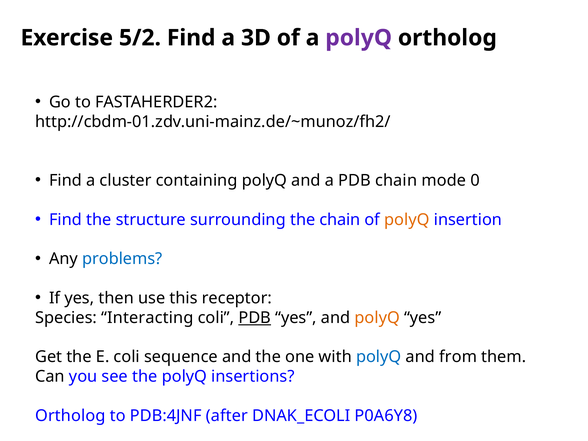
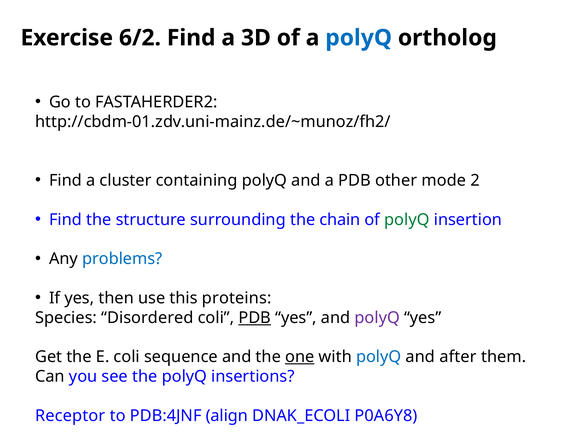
5/2: 5/2 -> 6/2 (140, 38)
polyQ colour: purple -> blue (359, 38)
PDB chain: chain -> other (396, 180)
0: 0 -> 2 (475, 180)
polyQ colour: orange -> green (407, 220)
receptor: receptor -> proteins (237, 298)
Interacting: Interacting -> Disordered (147, 318)
polyQ colour: orange -> purple (377, 318)
one underline: none -> present (300, 357)
from: from -> after (458, 357)
Ortholog: Ortholog -> Receptor (70, 416)
after: after -> align (227, 416)
